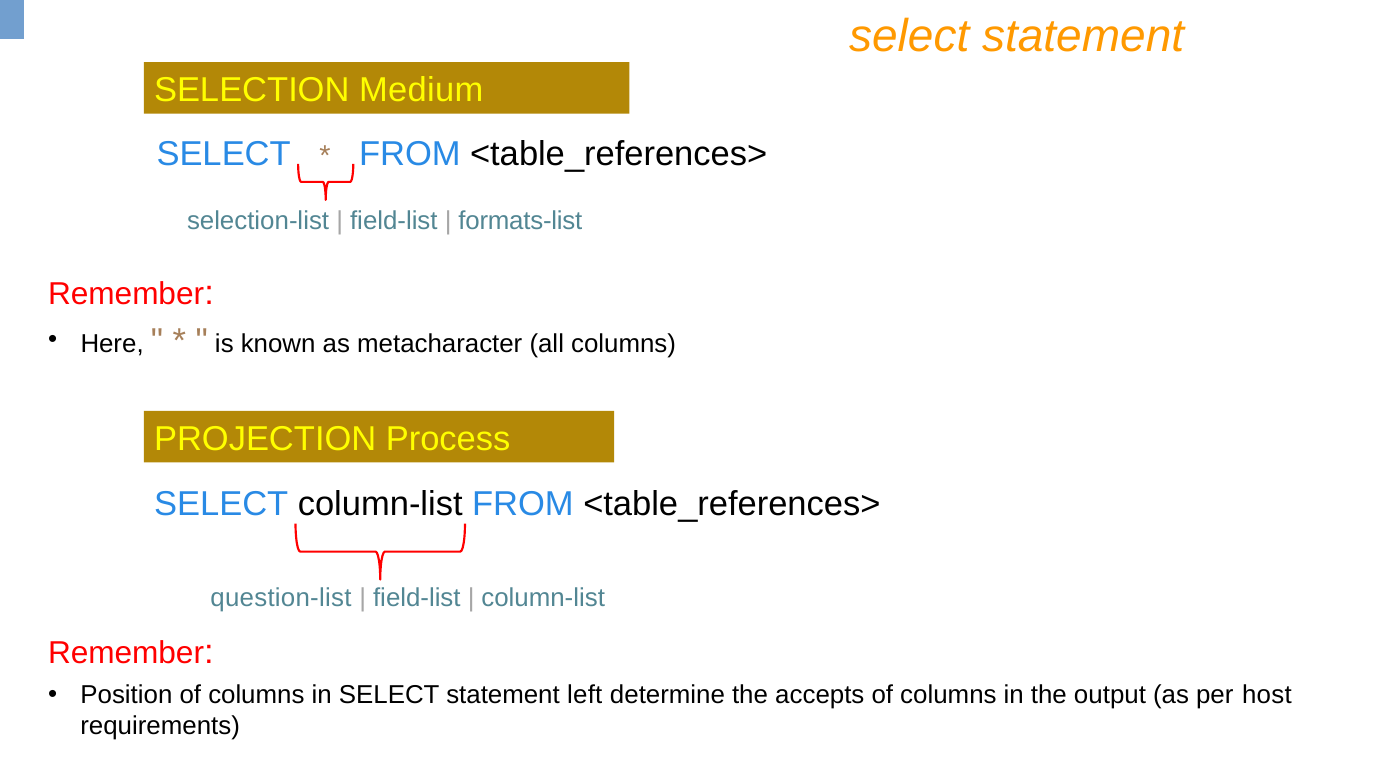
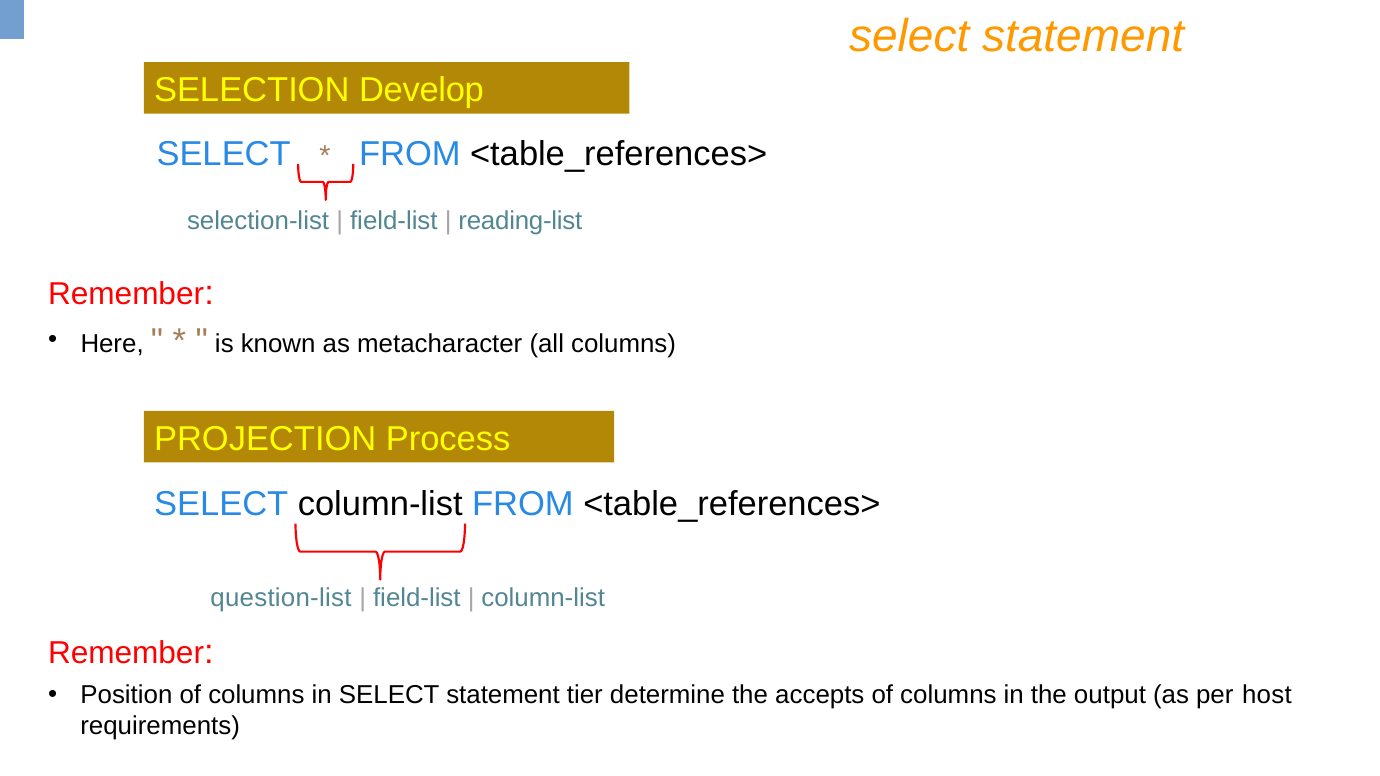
Medium: Medium -> Develop (421, 90)
formats-list: formats-list -> reading-list (520, 221)
left: left -> tier (585, 695)
